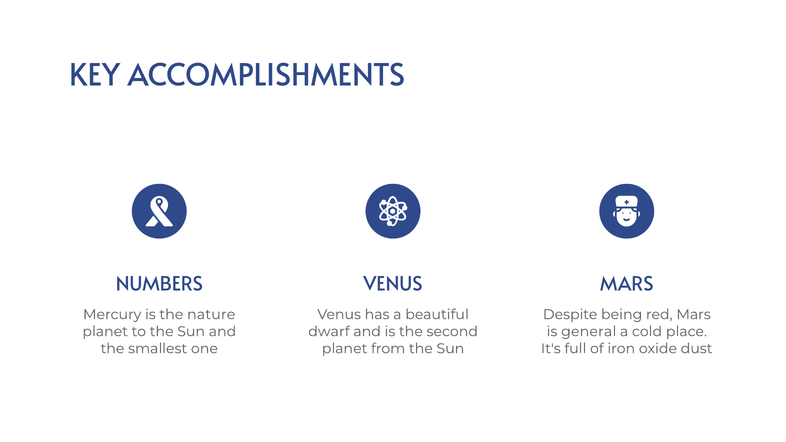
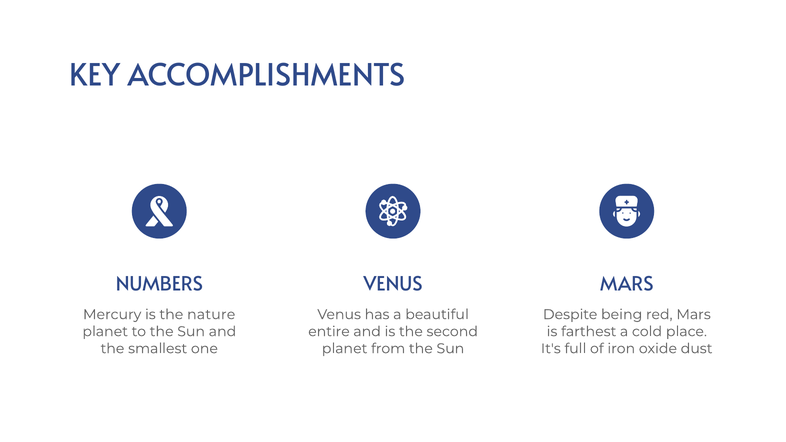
dwarf: dwarf -> entire (329, 332)
general: general -> farthest (589, 332)
